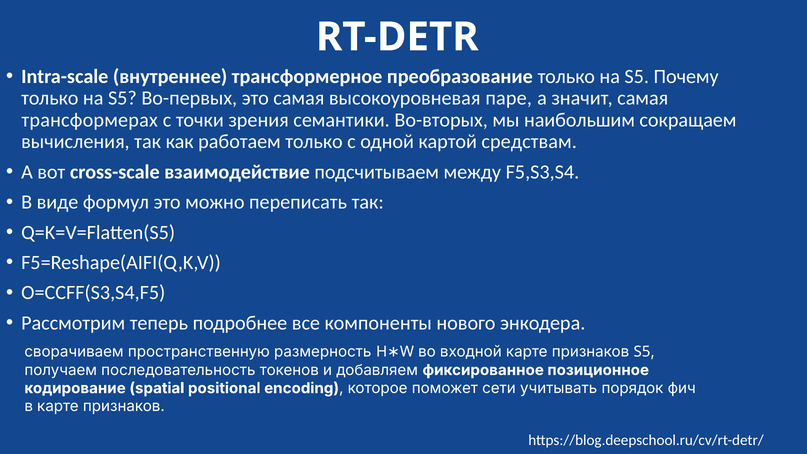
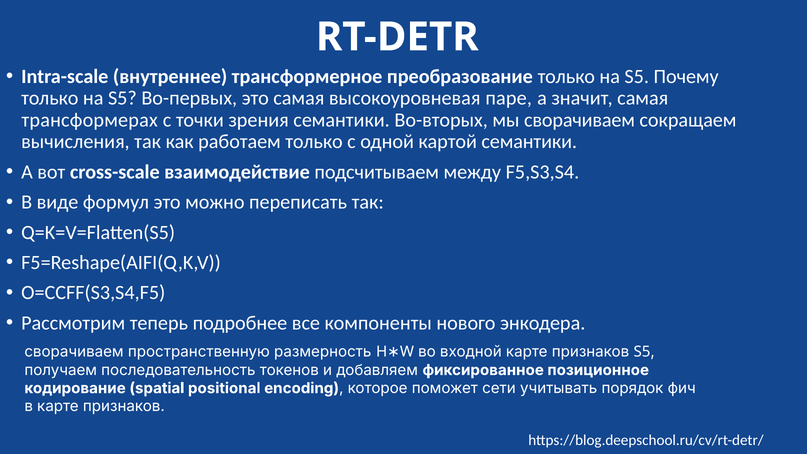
мы наибольшим: наибольшим -> сворачиваем (580, 120)
картой средствам: средствам -> семантики (529, 142)
